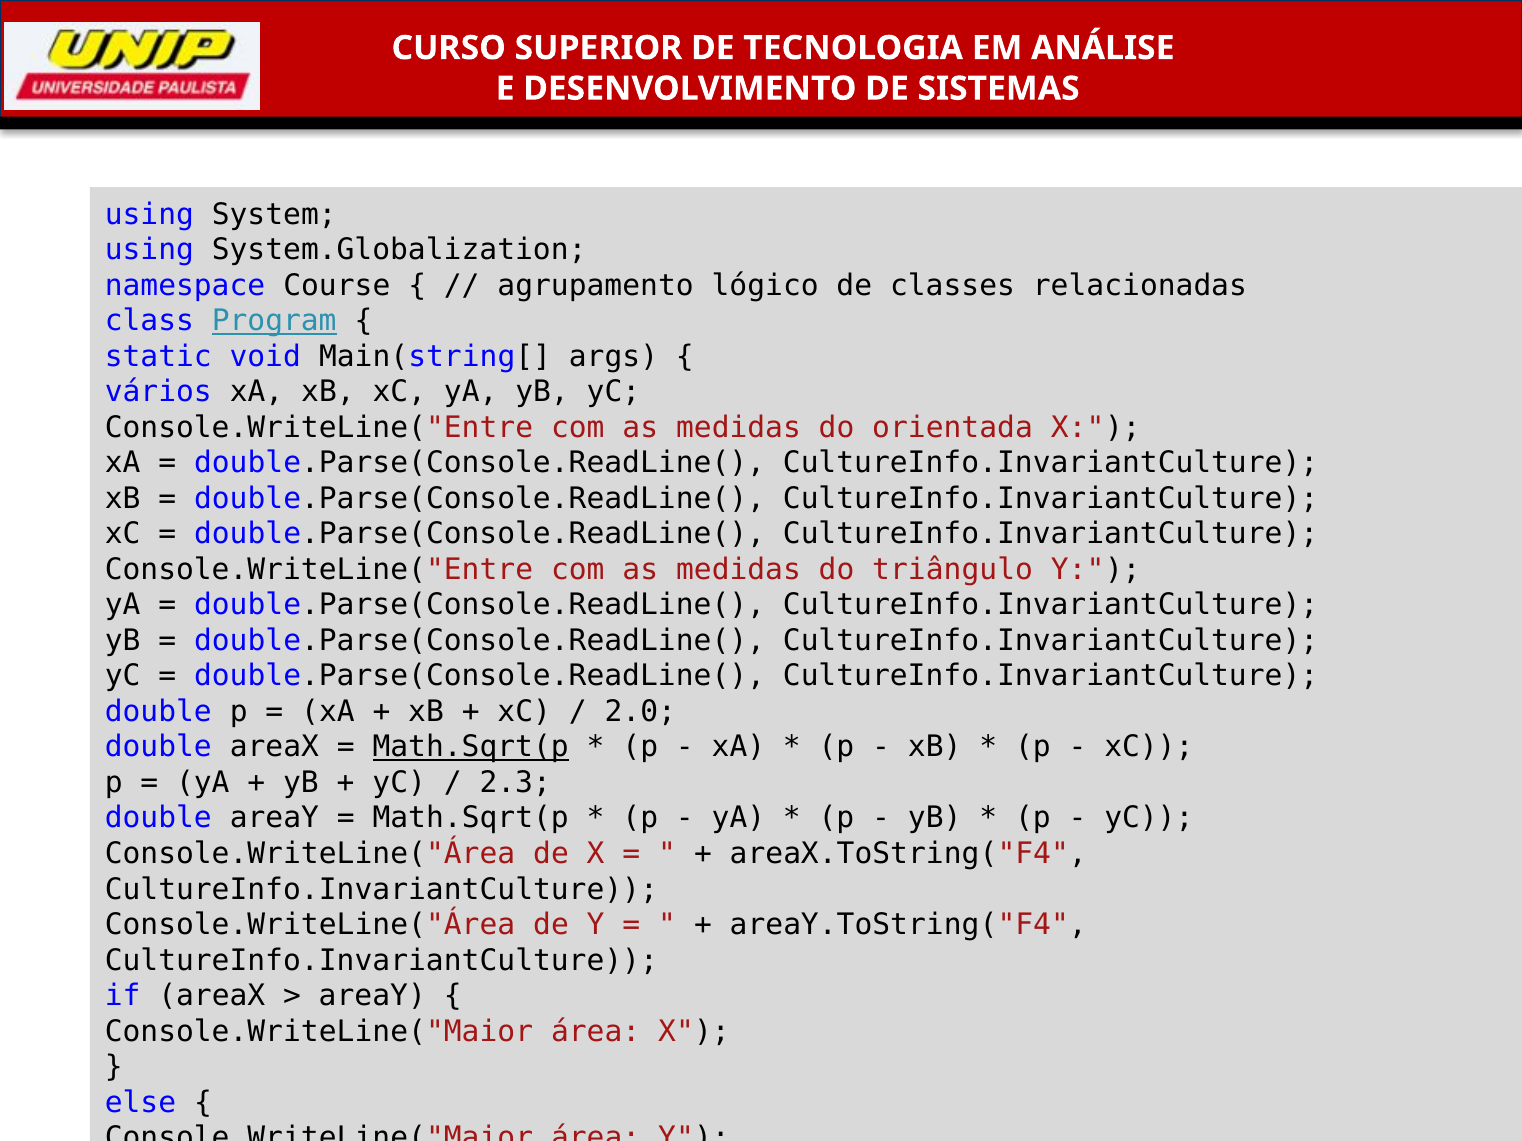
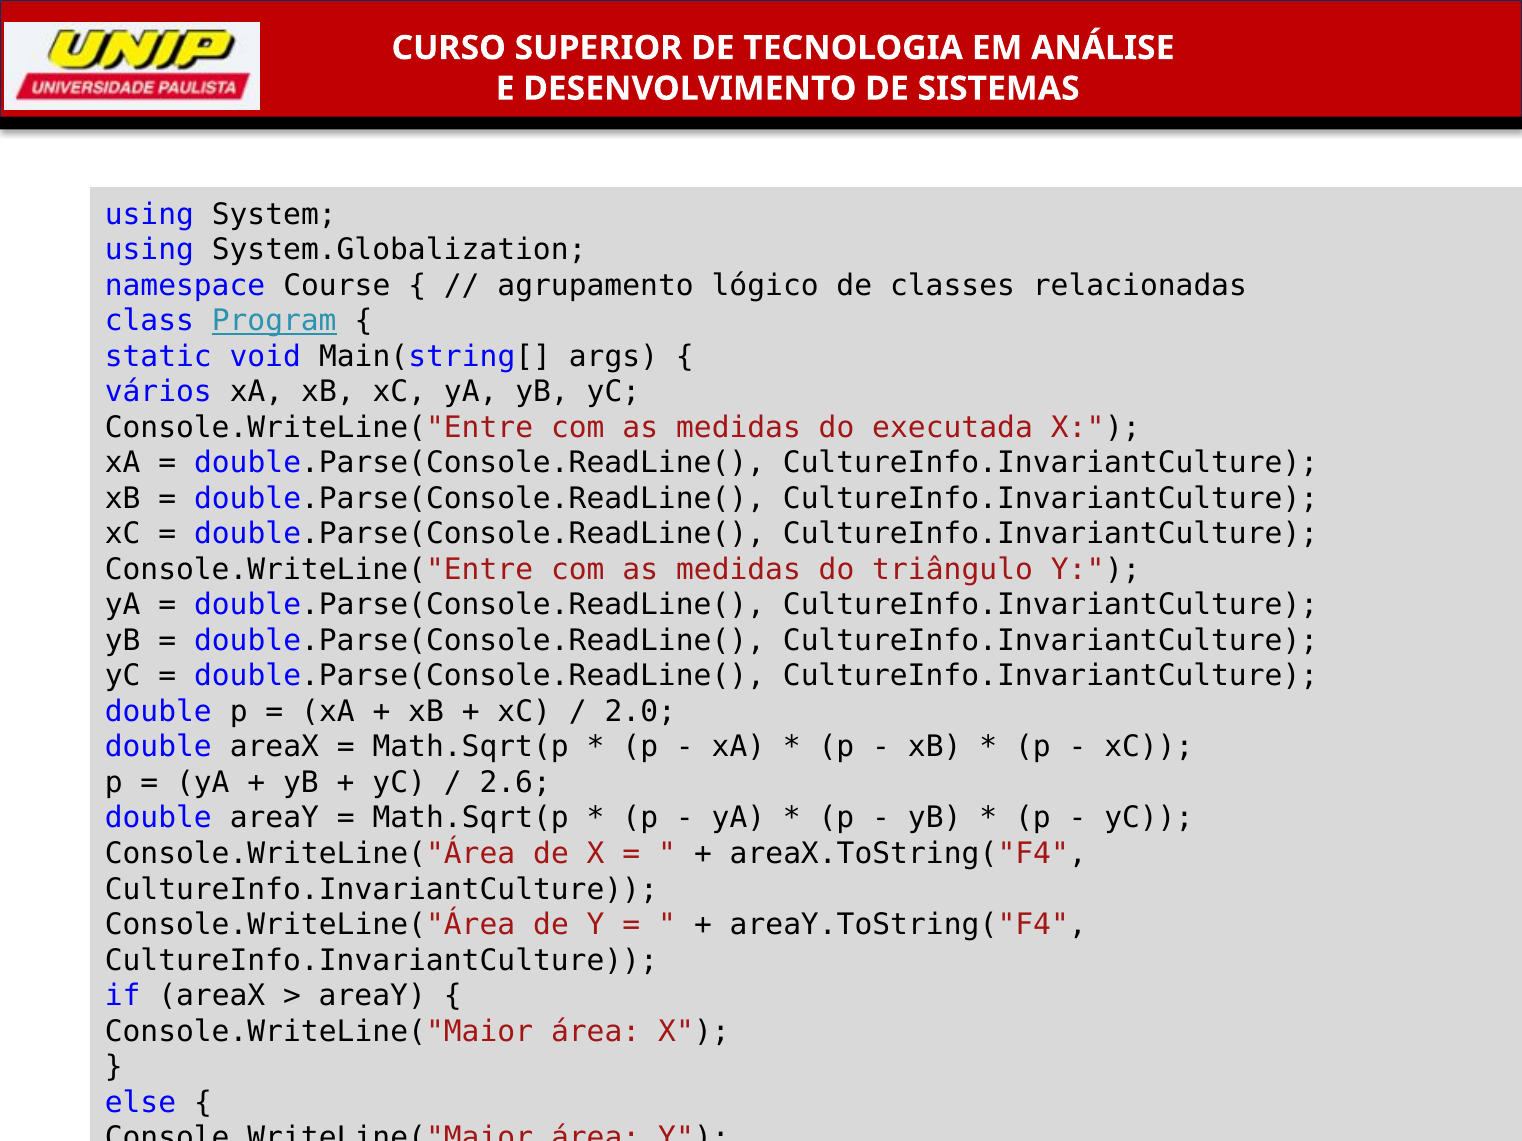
orientada: orientada -> executada (953, 428)
Math.Sqrt(p underline: present -> none (471, 748)
2.3: 2.3 -> 2.6 (515, 783)
